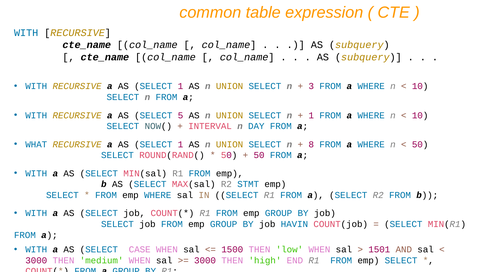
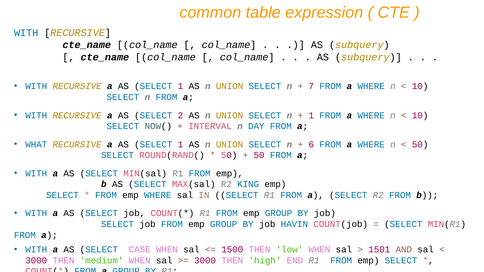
3: 3 -> 7 (311, 86)
5: 5 -> 2 (181, 115)
8: 8 -> 6 (311, 144)
STMT: STMT -> KING (248, 184)
